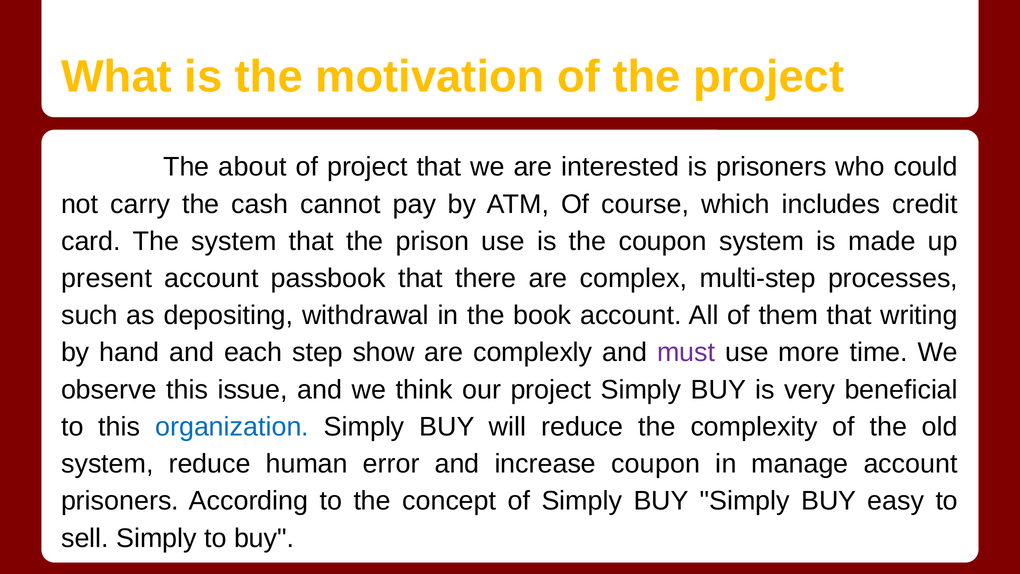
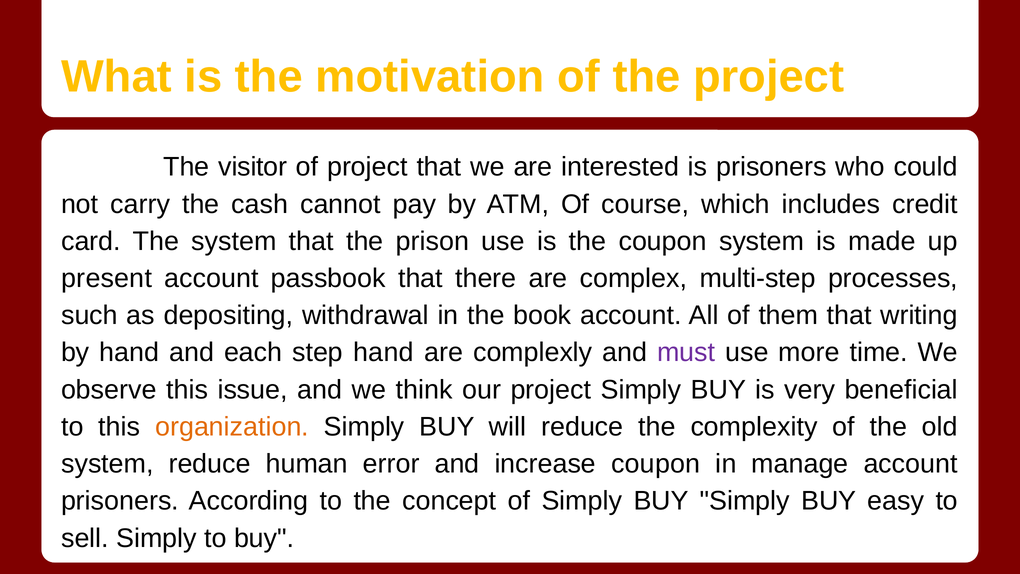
about: about -> visitor (253, 167)
step show: show -> hand (383, 352)
organization colour: blue -> orange (232, 427)
